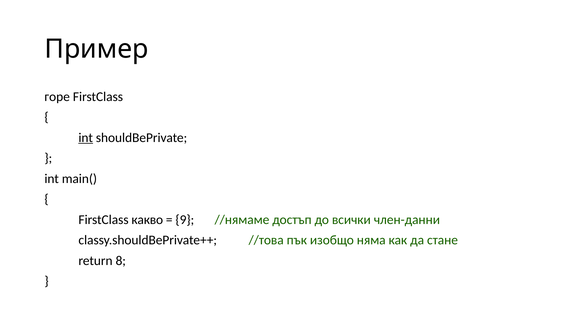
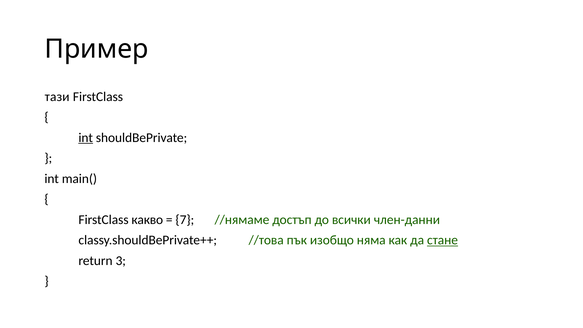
горе: горе -> тази (57, 97)
9: 9 -> 7 (185, 220)
стане underline: none -> present (443, 240)
8: 8 -> 3 (121, 261)
